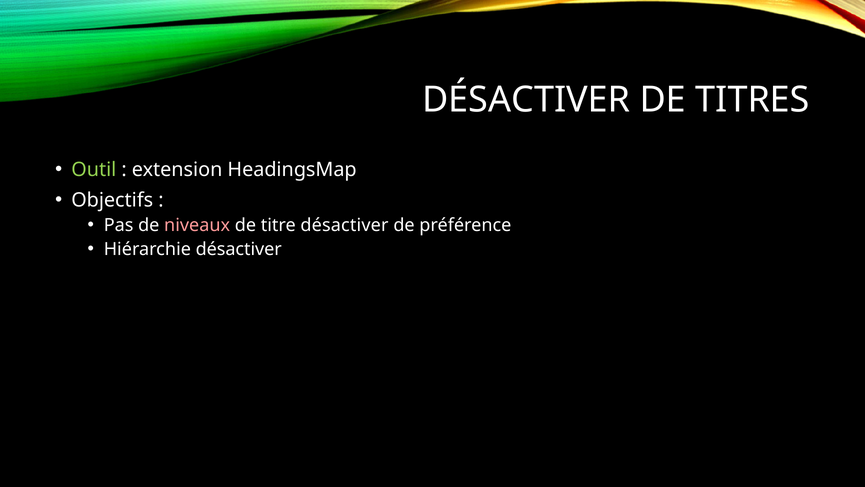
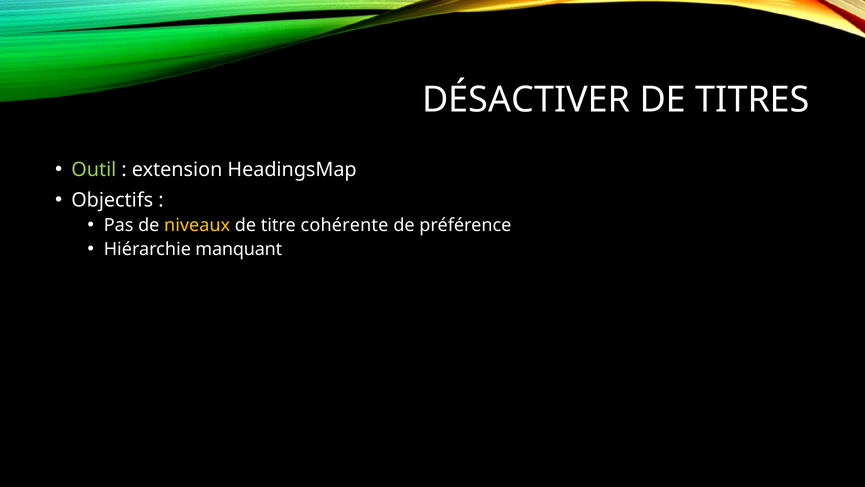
niveaux colour: pink -> yellow (197, 225)
titre désactiver: désactiver -> cohérente (344, 225)
Hiérarchie désactiver: désactiver -> manquant (239, 249)
